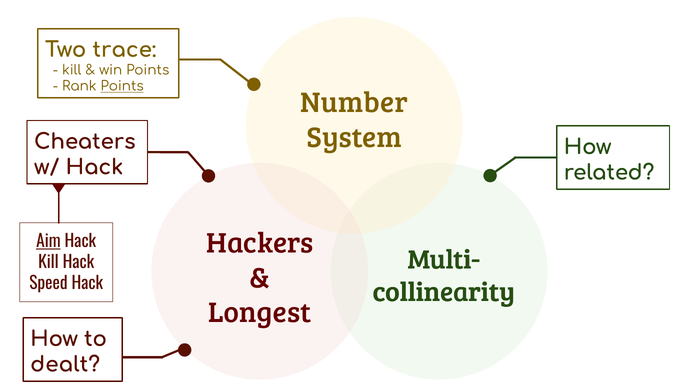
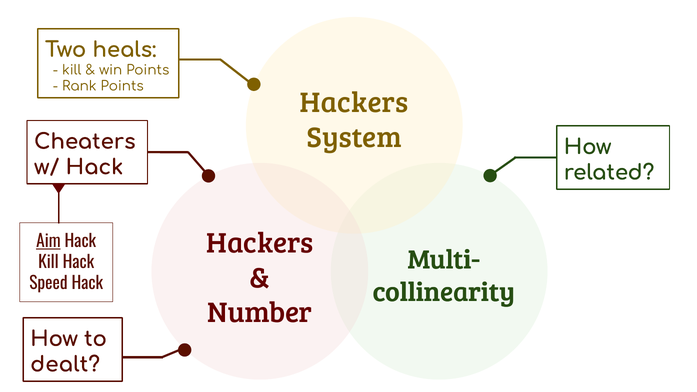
trace: trace -> heals (124, 50)
Points underline: present -> none (122, 86)
Number: Number -> Hackers (354, 103)
Longest: Longest -> Number (260, 313)
